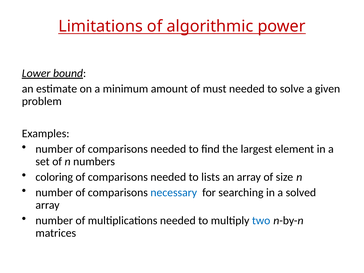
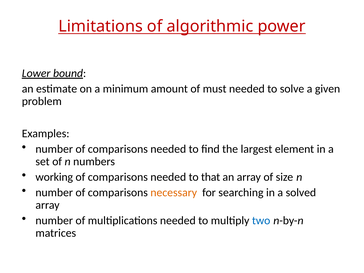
coloring: coloring -> working (54, 177)
lists: lists -> that (211, 177)
necessary colour: blue -> orange (174, 193)
